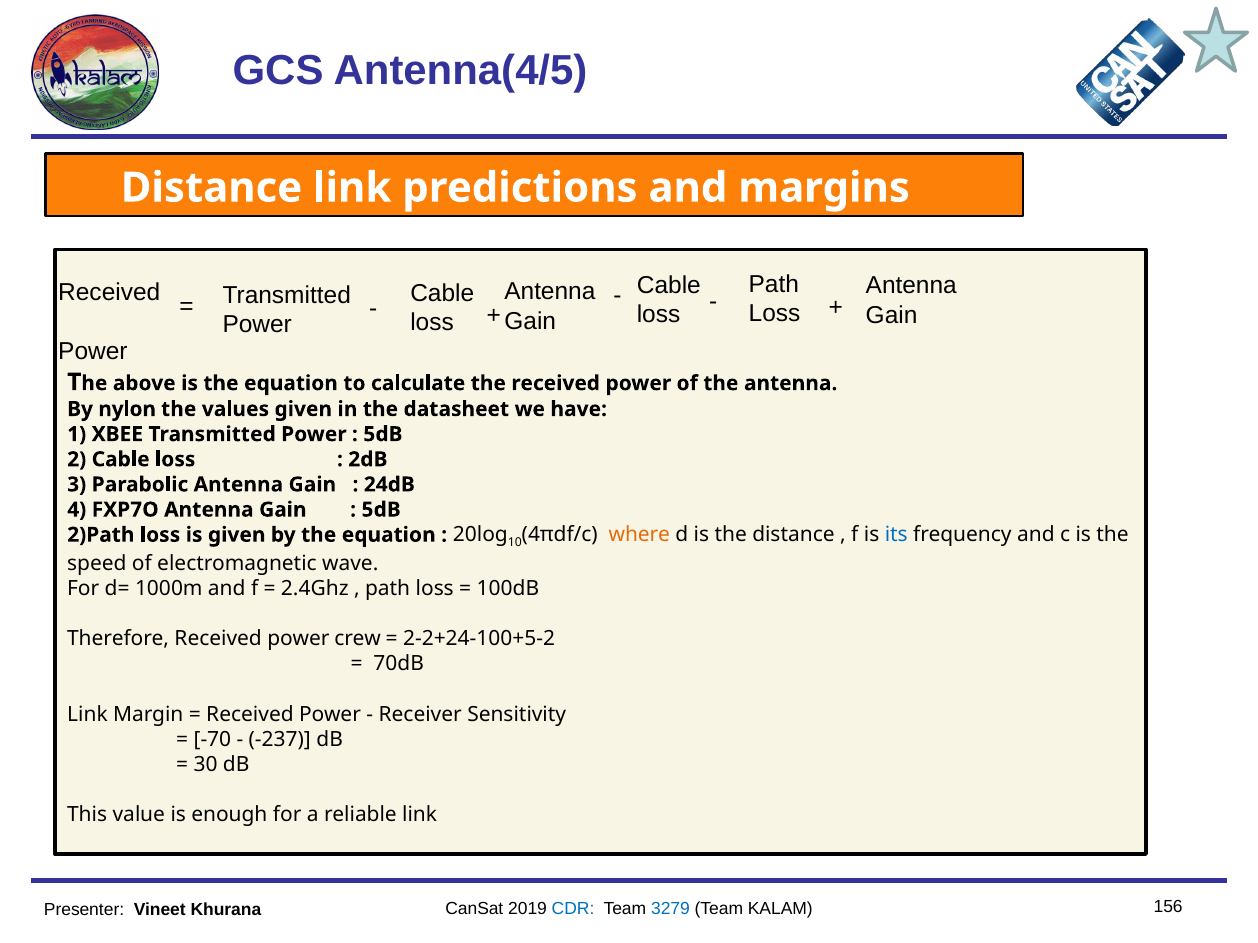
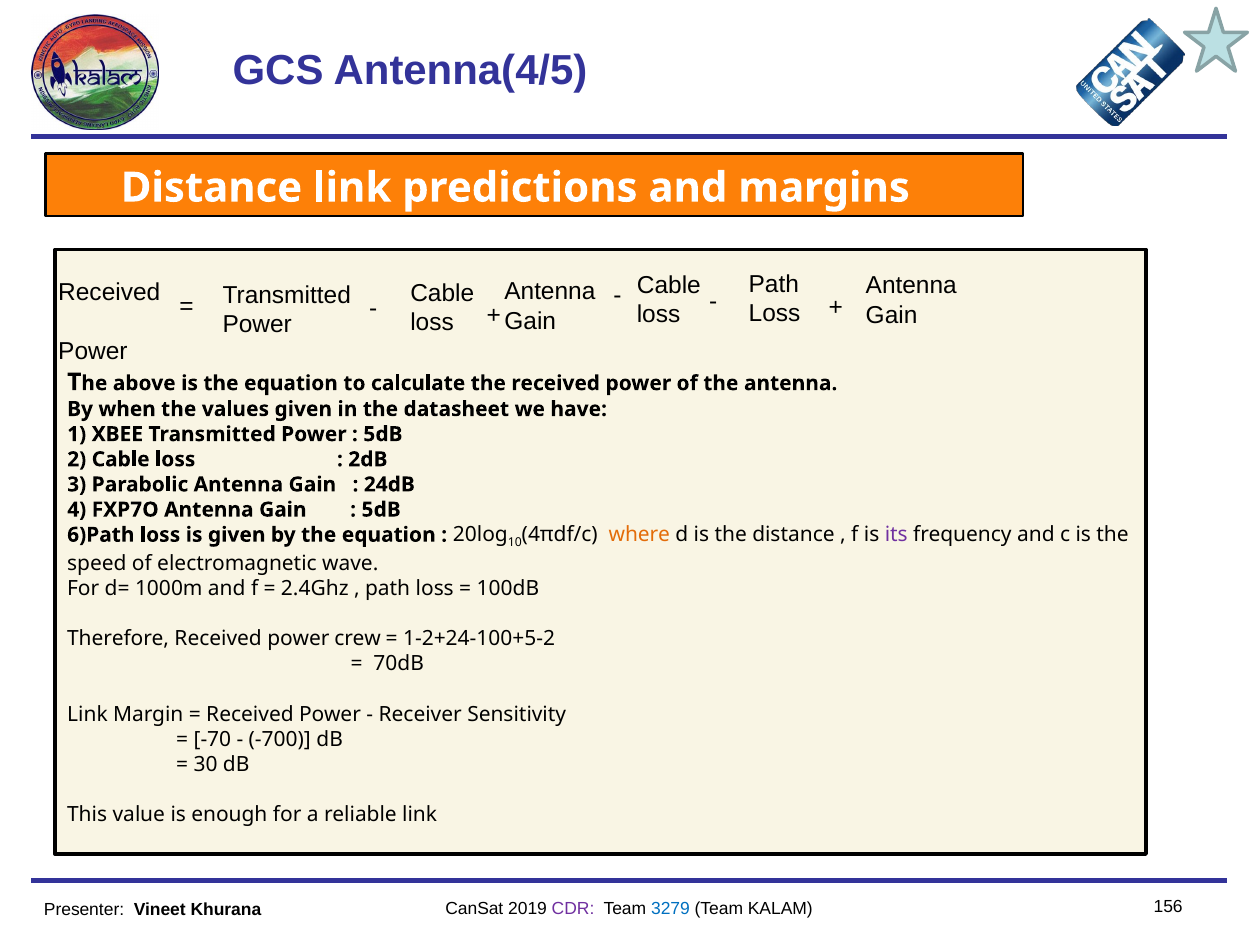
nylon: nylon -> when (127, 409)
2)Path: 2)Path -> 6)Path (101, 535)
its colour: blue -> purple (896, 535)
2-2+24-100+5-2: 2-2+24-100+5-2 -> 1-2+24-100+5-2 (479, 639)
-237: -237 -> -700 (280, 740)
CDR colour: blue -> purple (573, 909)
